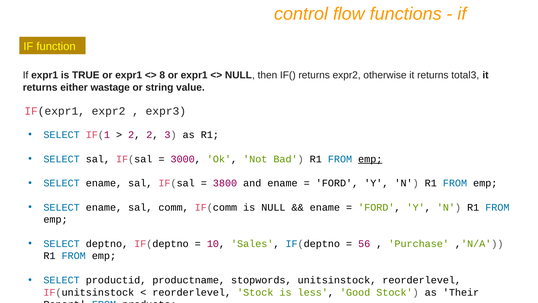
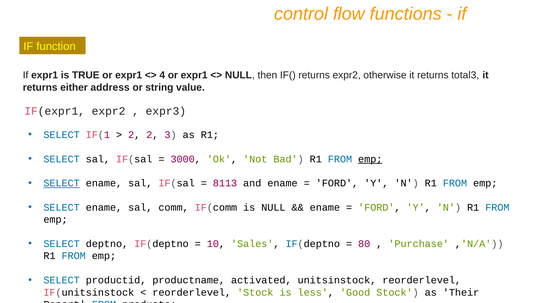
8: 8 -> 4 (162, 75)
wastage: wastage -> address (110, 87)
SELECT underline: none -> present (62, 183)
3800: 3800 -> 8113 (225, 183)
56: 56 -> 80 (364, 244)
stopwords: stopwords -> activated (261, 280)
